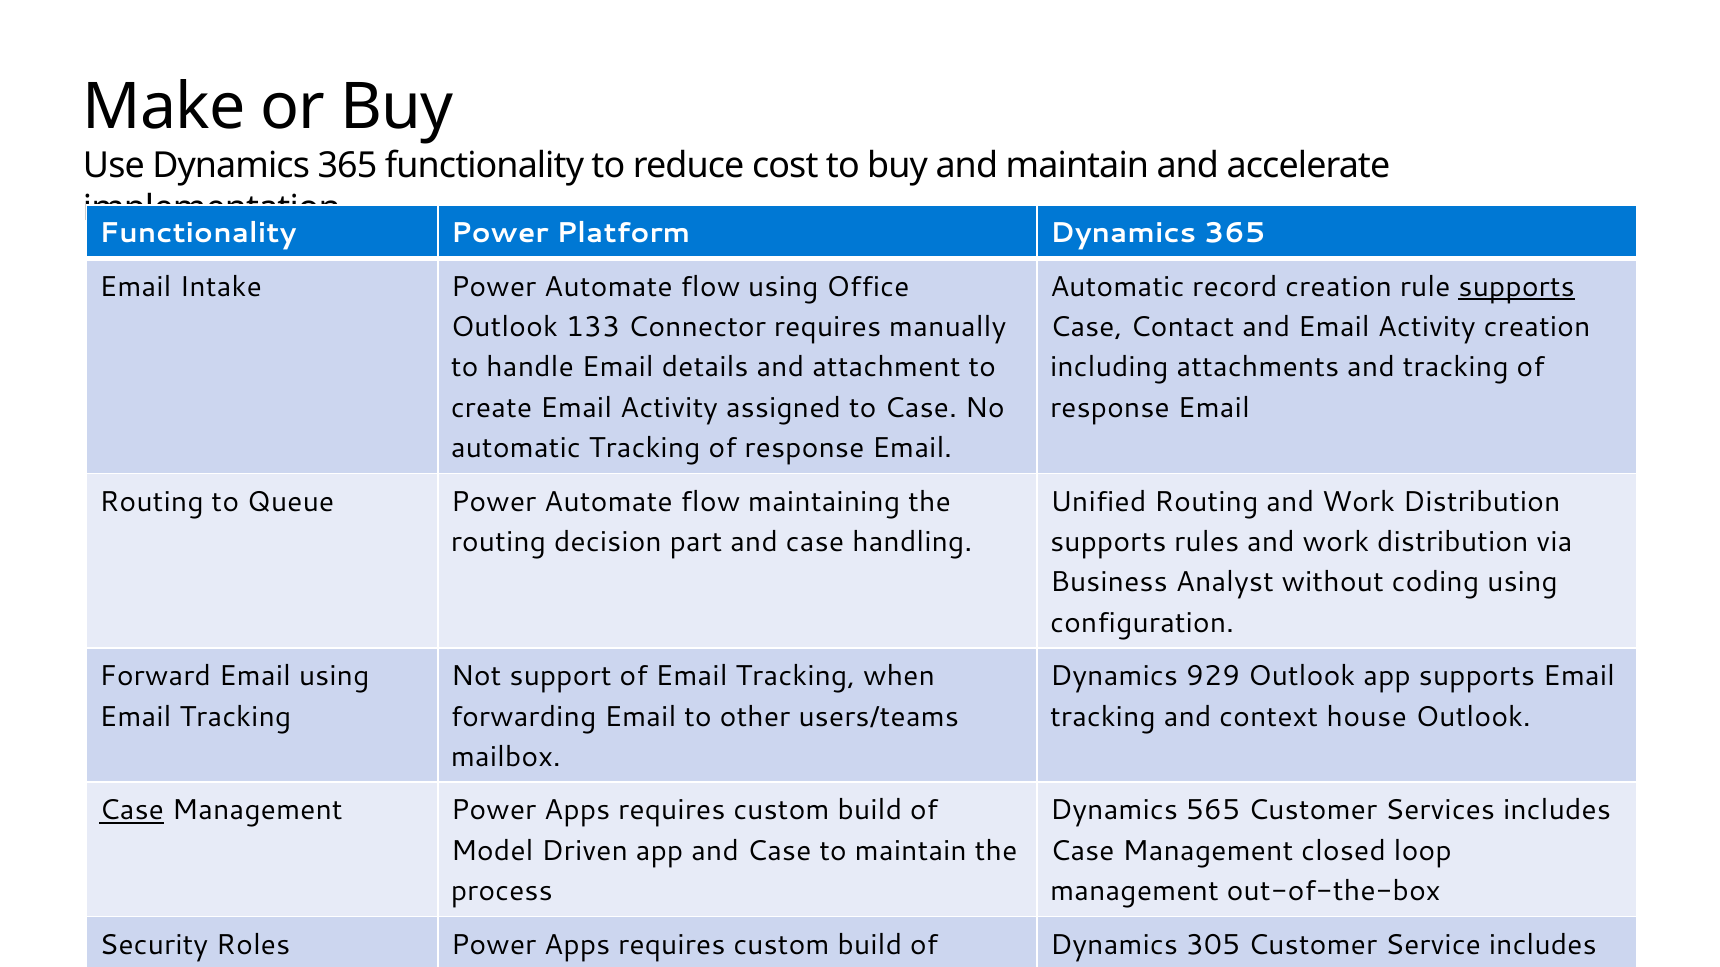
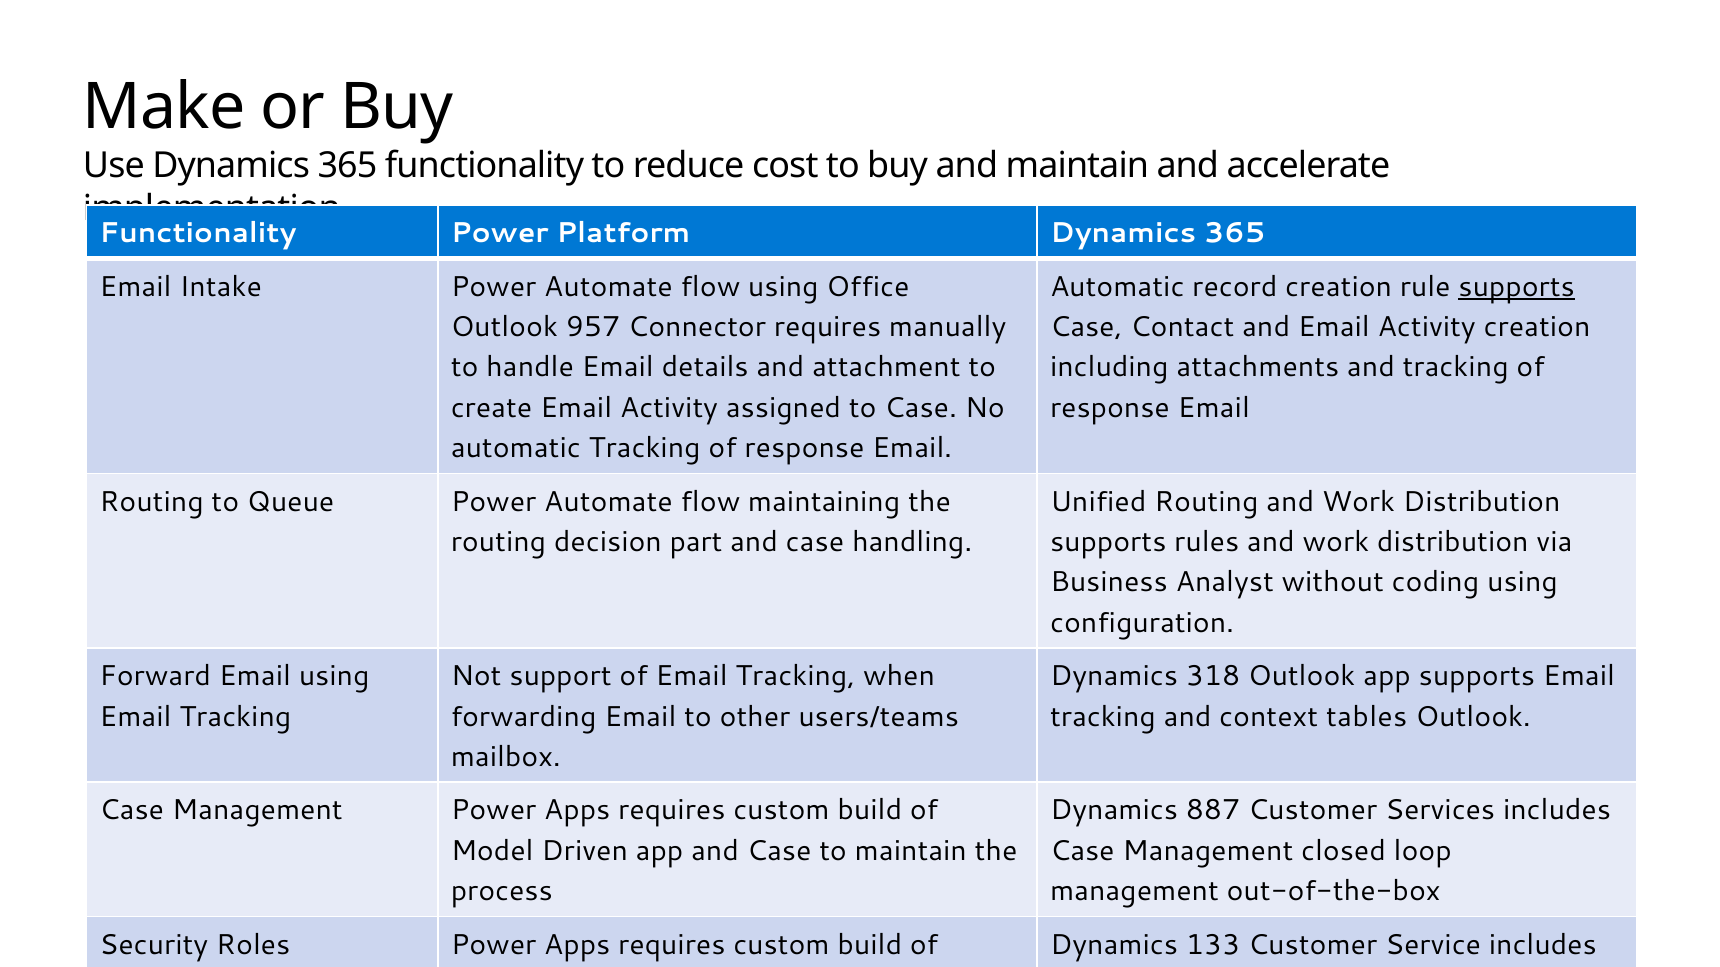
133: 133 -> 957 (593, 327)
929: 929 -> 318 (1213, 677)
house: house -> tables (1367, 717)
Case underline: present -> none (132, 811)
565: 565 -> 887 (1213, 811)
305: 305 -> 133 (1213, 945)
